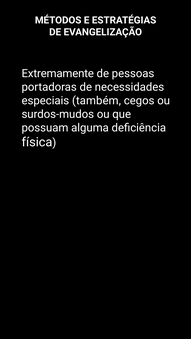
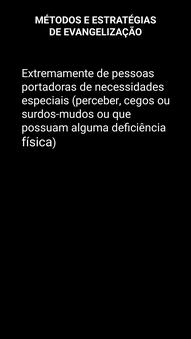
também: também -> perceber (97, 101)
